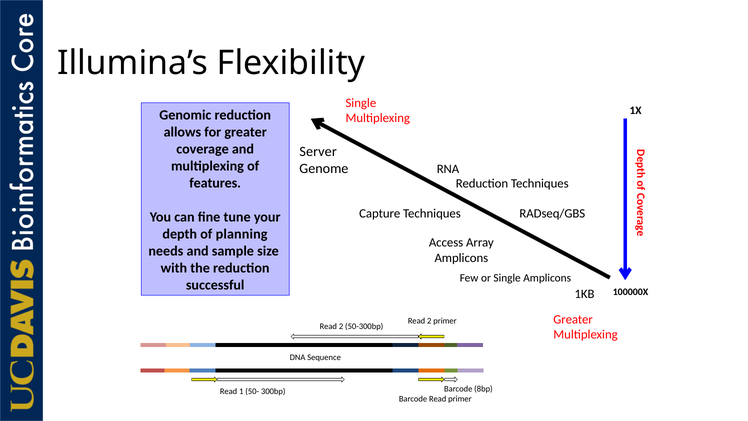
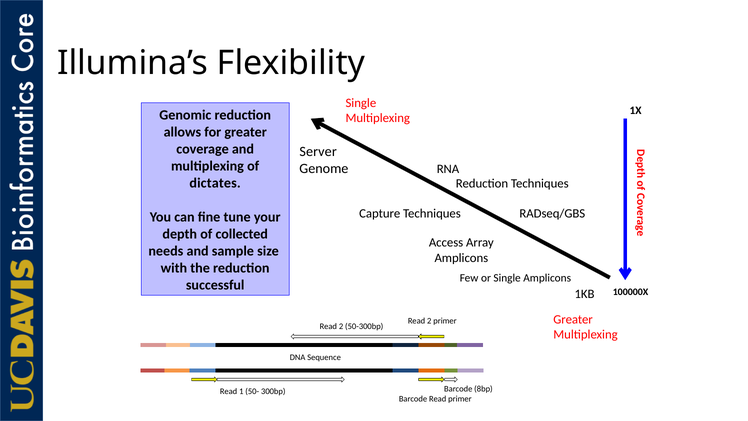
features: features -> dictates (215, 183)
planning: planning -> collected (242, 234)
